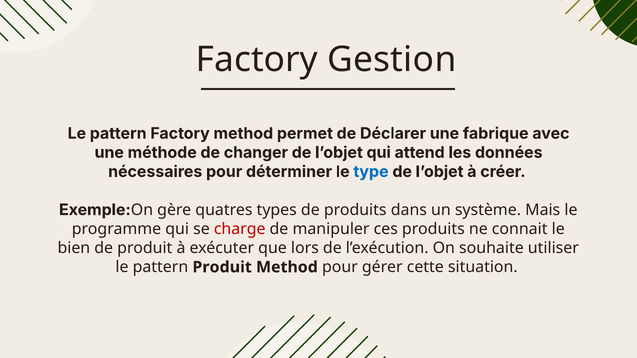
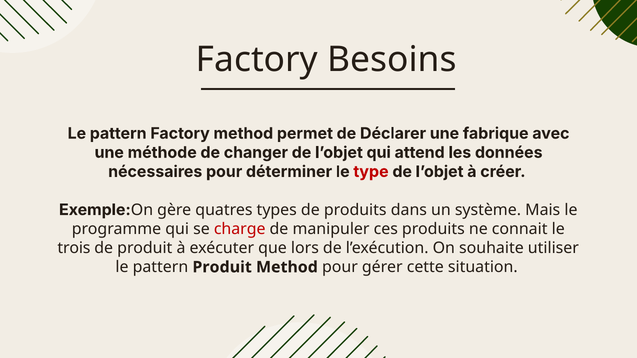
Gestion: Gestion -> Besoins (392, 60)
type colour: blue -> red (371, 172)
bien: bien -> trois (74, 248)
